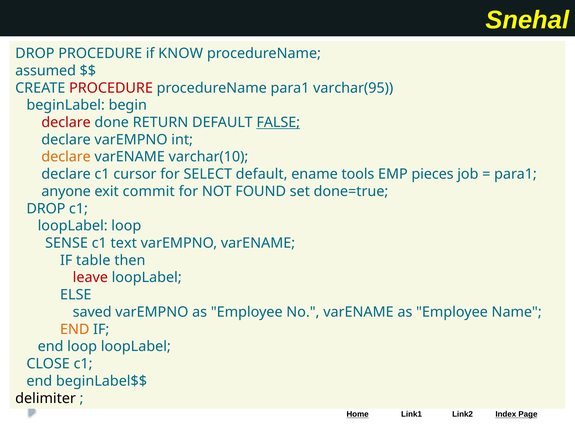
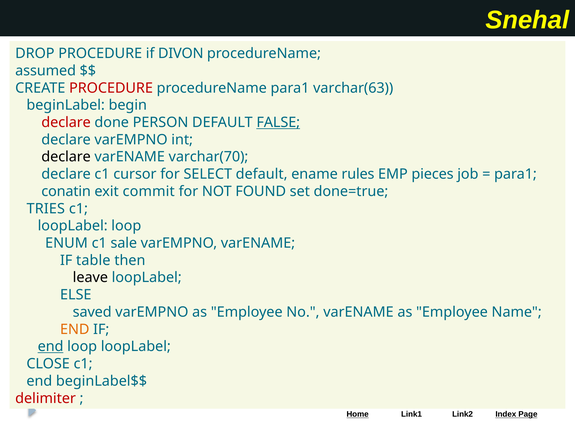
KNOW: KNOW -> DIVON (181, 54)
varchar(95: varchar(95 -> varchar(63 (353, 88)
RETURN: RETURN -> PERSON (161, 123)
declare colour: orange -> black (66, 157)
varchar(10: varchar(10 -> varchar(70 (208, 157)
tools: tools -> rules (358, 174)
anyone: anyone -> conatin (66, 192)
DROP: DROP -> TRIES (46, 209)
SENSE: SENSE -> ENUM (67, 243)
text: text -> sale (124, 243)
leave colour: red -> black (90, 278)
end underline: none -> present (51, 347)
delimiter colour: black -> red (46, 399)
